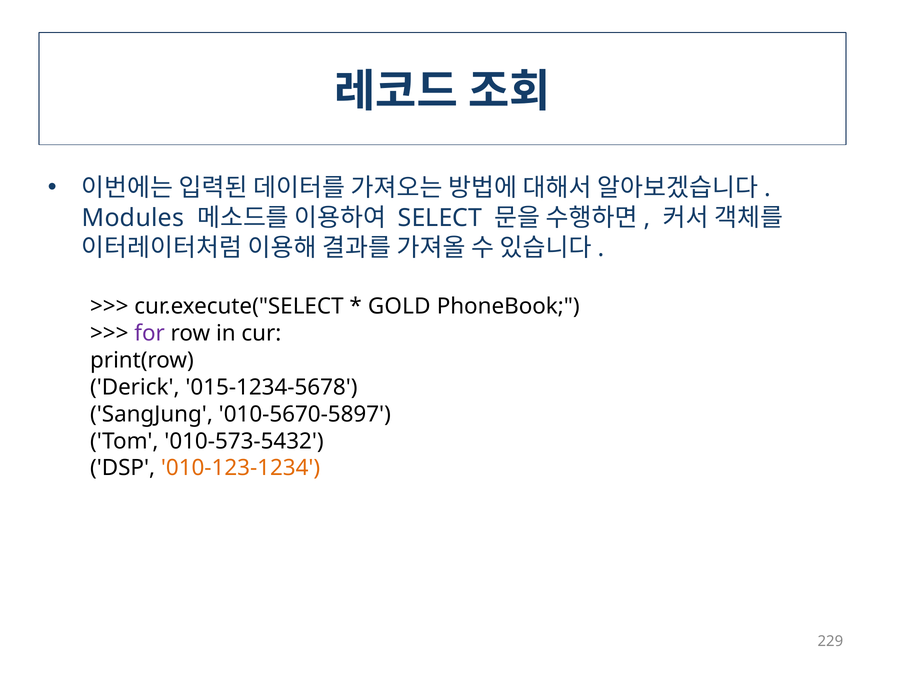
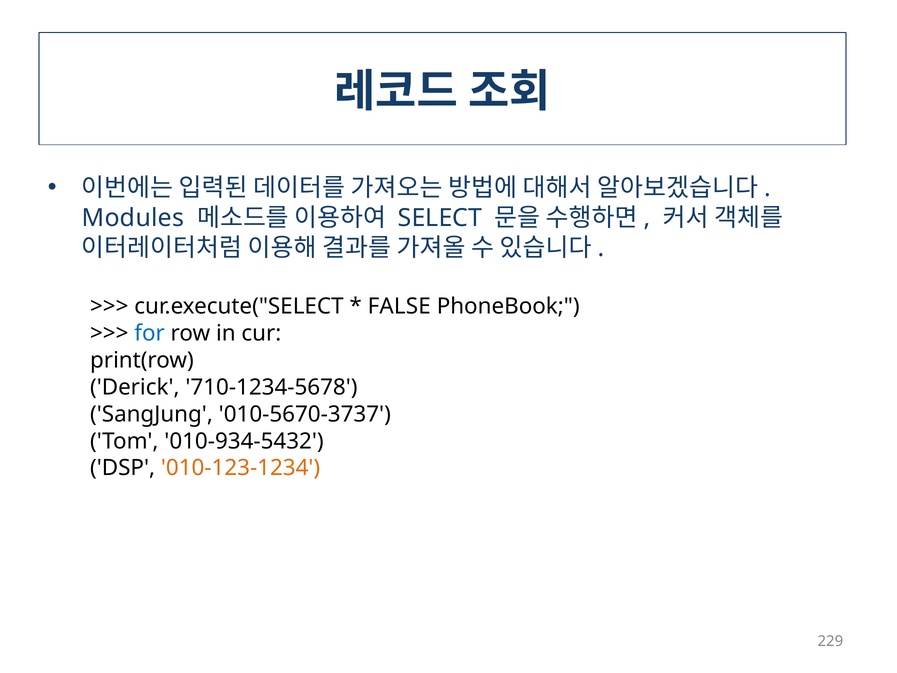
GOLD: GOLD -> FALSE (399, 306)
for colour: purple -> blue (150, 333)
015-1234-5678: 015-1234-5678 -> 710-1234-5678 (271, 387)
010-5670-5897: 010-5670-5897 -> 010-5670-3737 (305, 414)
010-573-5432: 010-573-5432 -> 010-934-5432 (244, 441)
